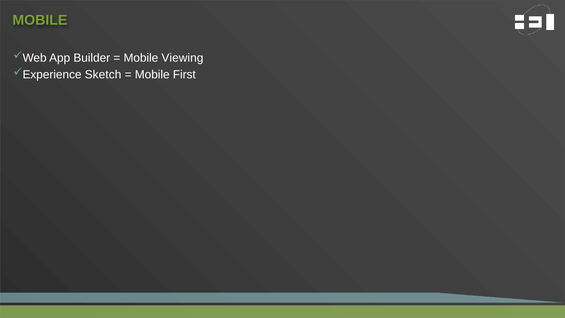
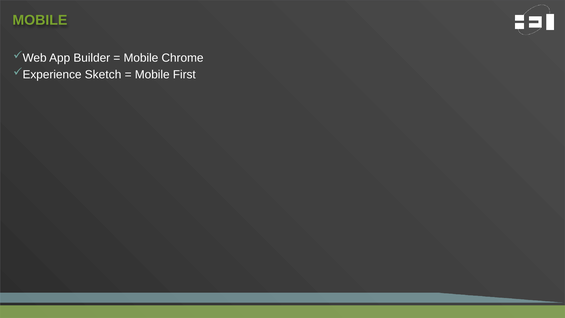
Viewing: Viewing -> Chrome (183, 58)
